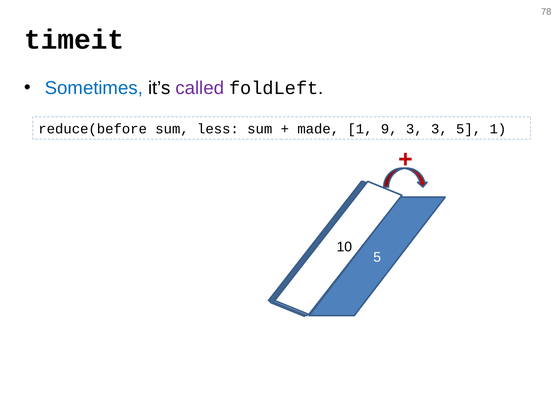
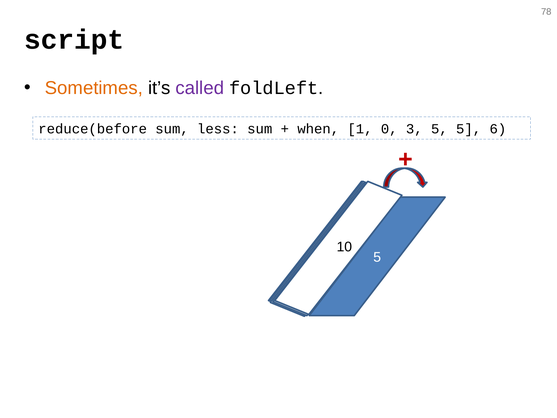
timeit: timeit -> script (74, 39)
Sometimes colour: blue -> orange (94, 88)
made: made -> when (318, 129)
9: 9 -> 0 (389, 129)
3 3: 3 -> 5 (439, 129)
5 1: 1 -> 6 (498, 129)
